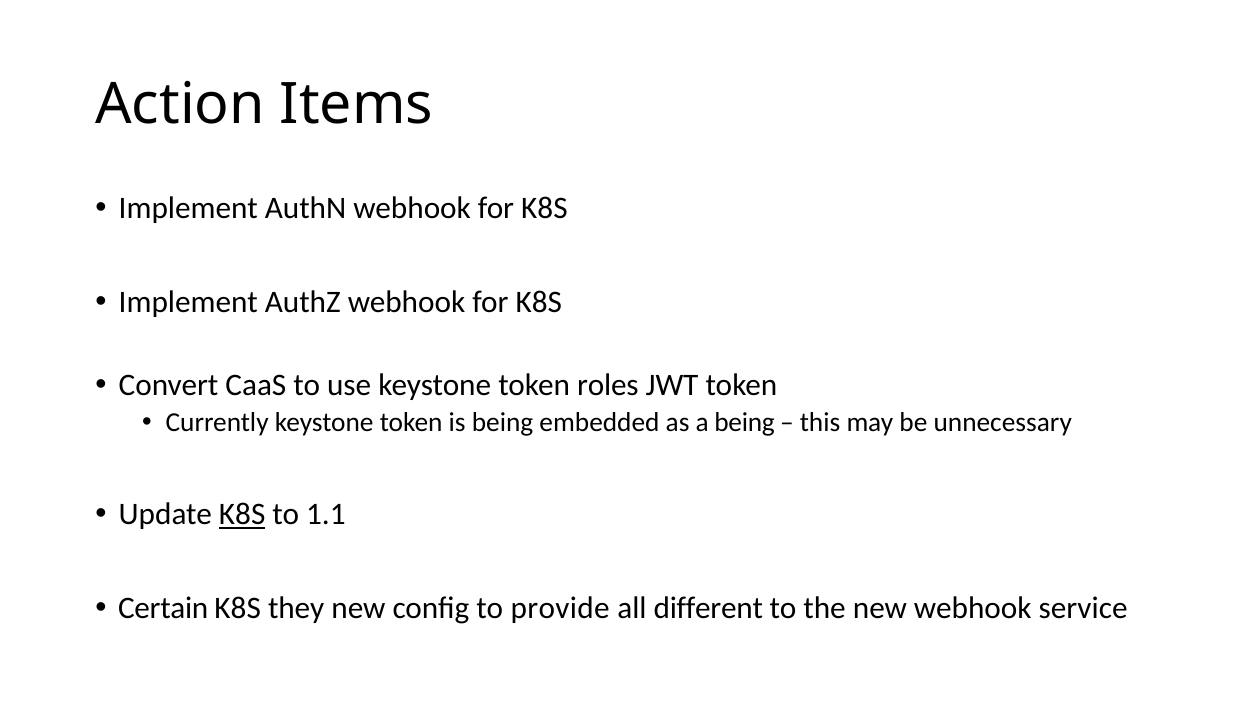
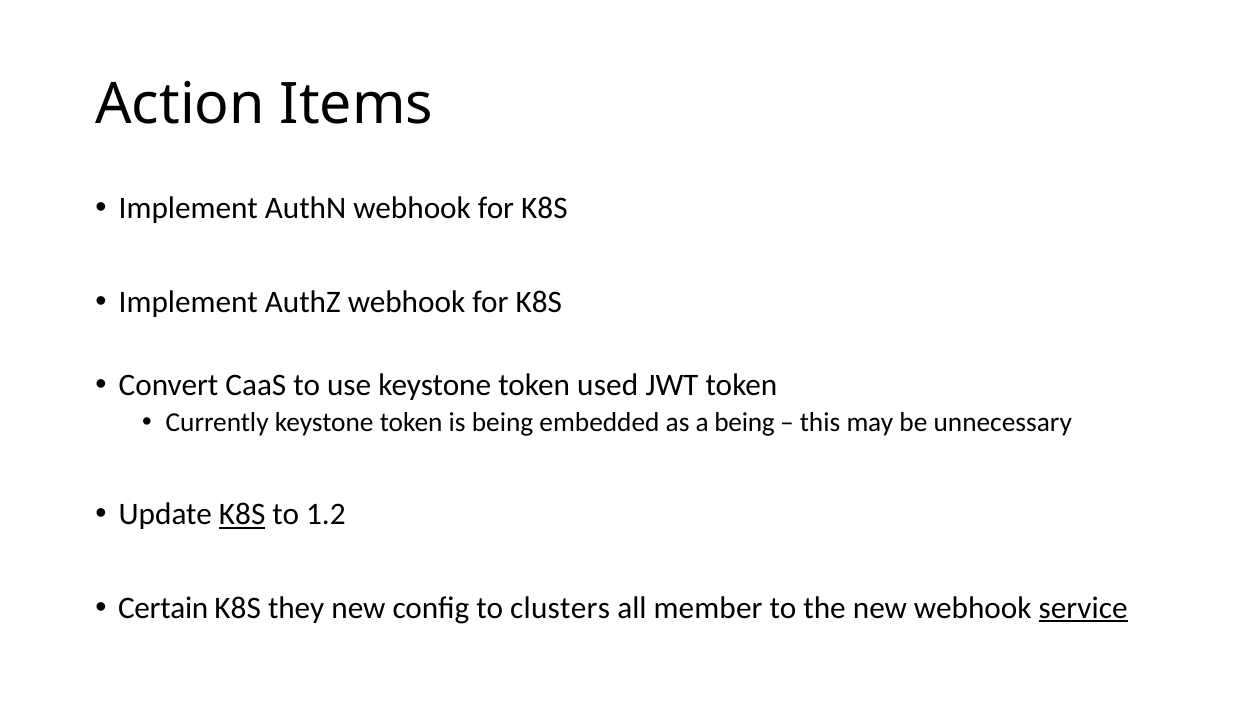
roles: roles -> used (608, 385)
1.1: 1.1 -> 1.2 (326, 514)
provide: provide -> clusters (560, 608)
different: different -> member (708, 608)
service underline: none -> present (1083, 608)
